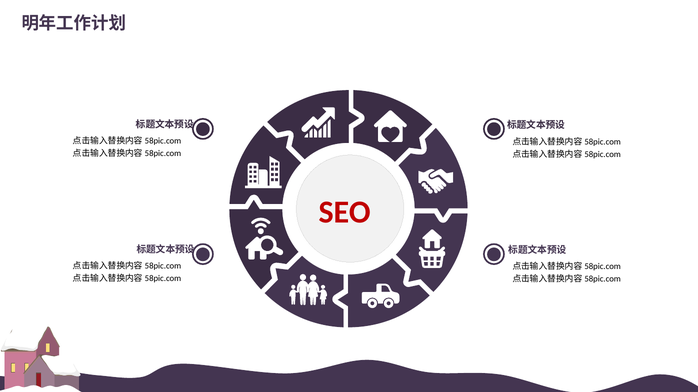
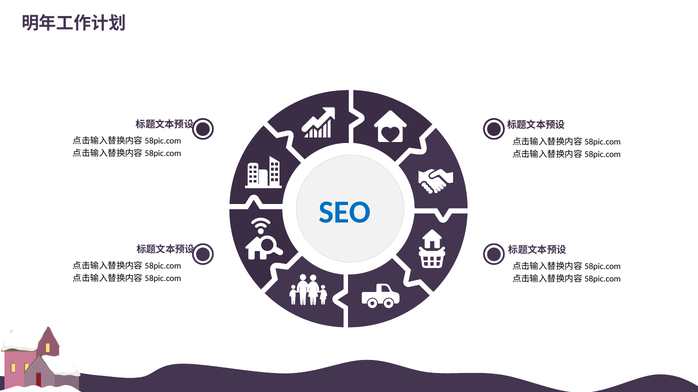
SEO colour: red -> blue (345, 212)
